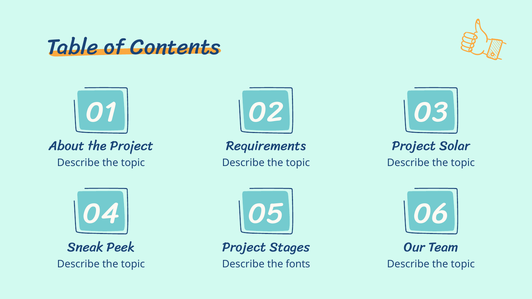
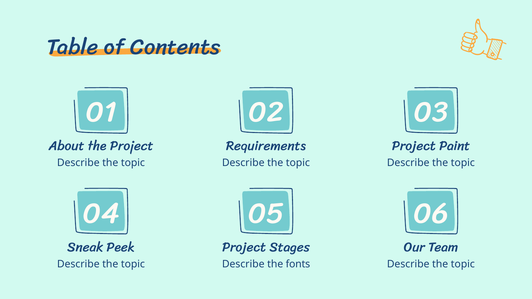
Solar: Solar -> Paint (455, 146)
